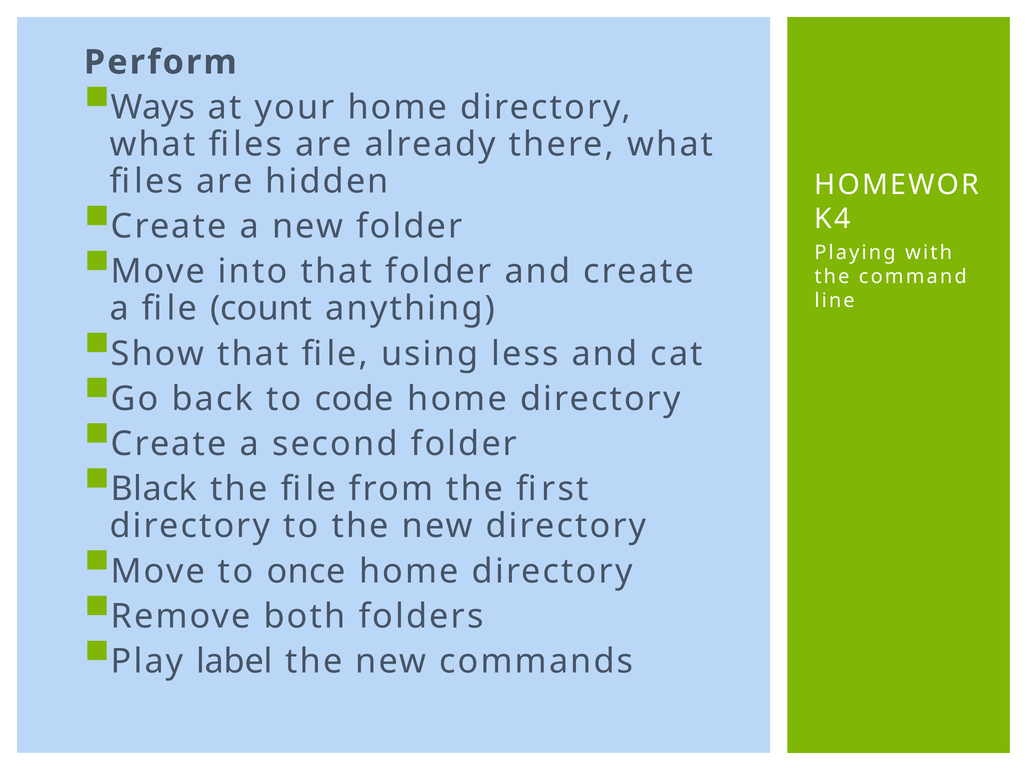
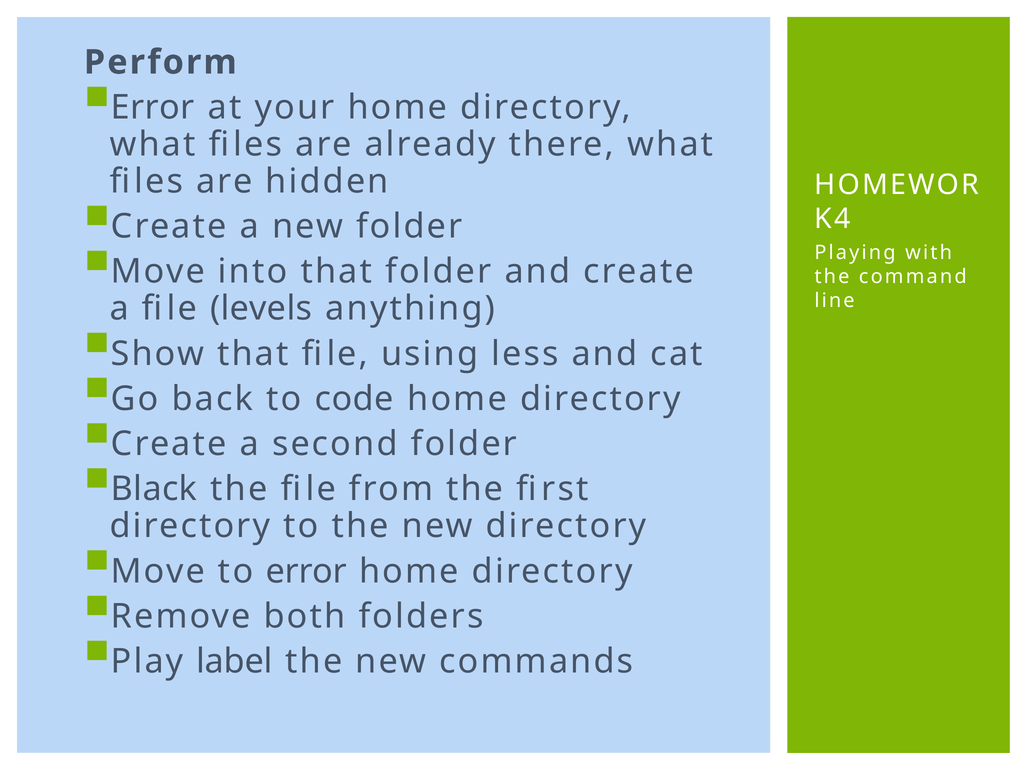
Ways: Ways -> Error (153, 107)
count: count -> levels (261, 309)
to once: once -> error (306, 571)
